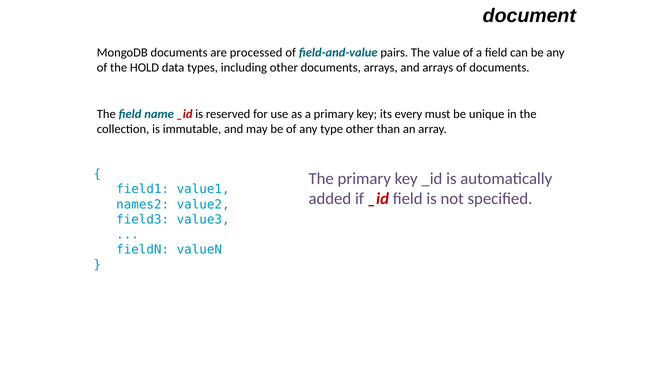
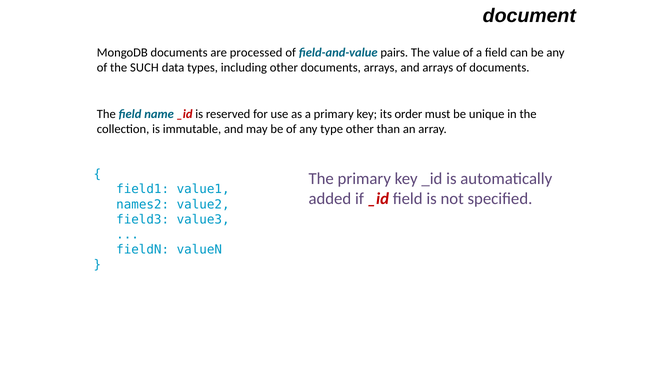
HOLD: HOLD -> SUCH (144, 68)
every: every -> order (408, 114)
